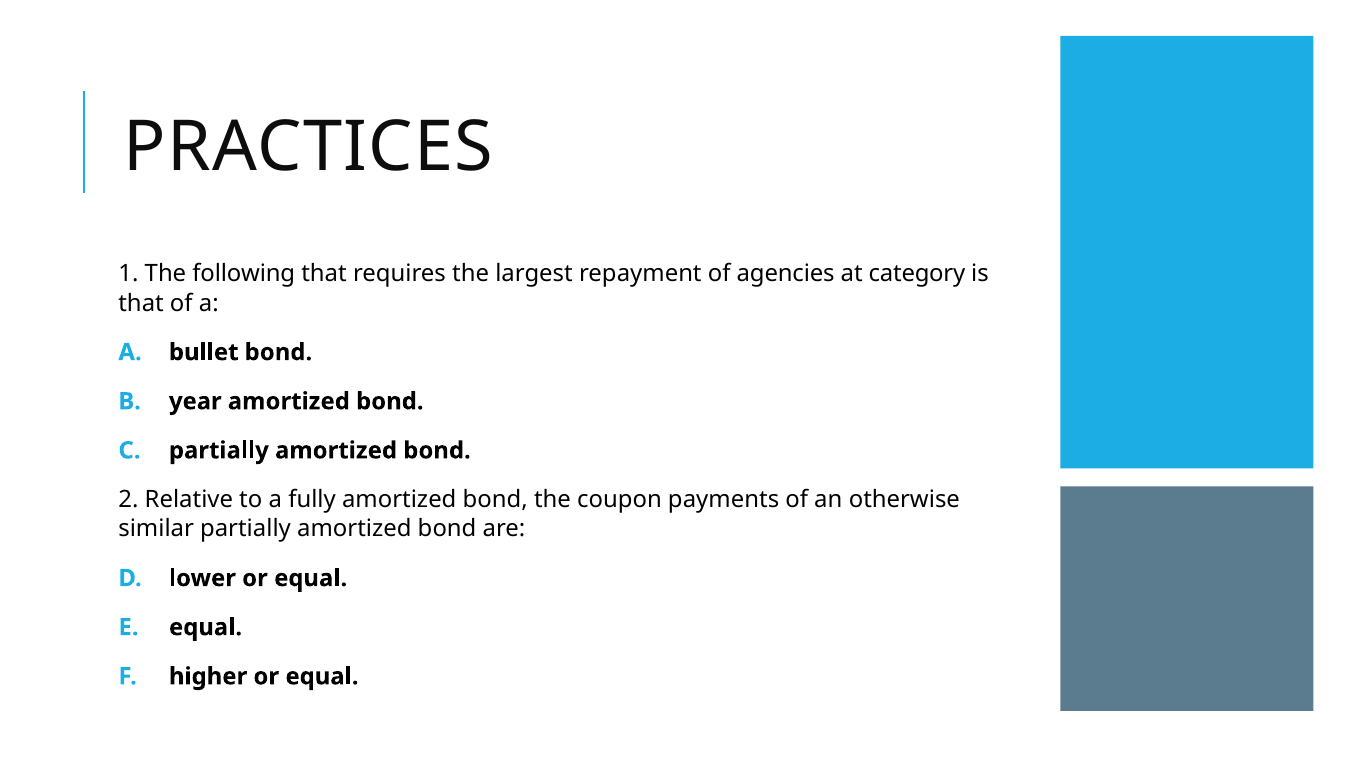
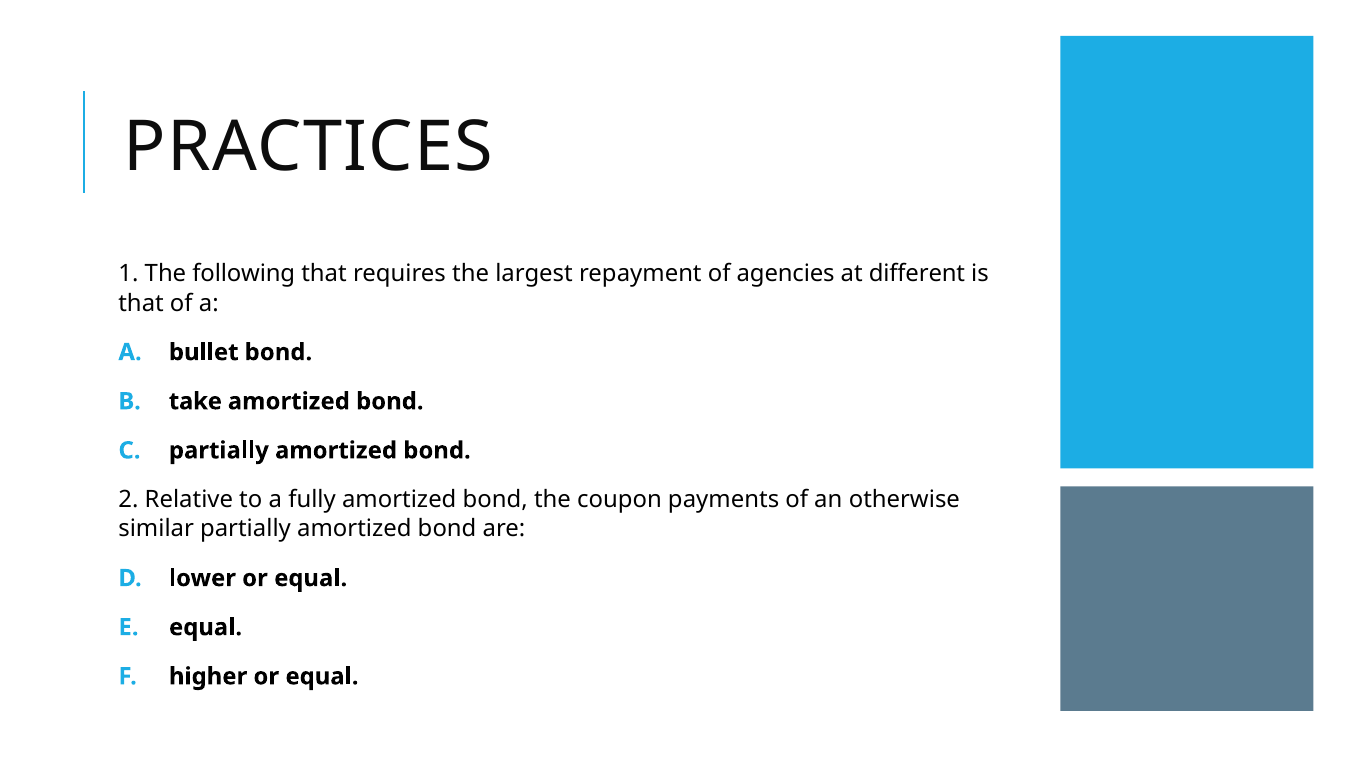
category: category -> different (917, 274)
year: year -> take (195, 401)
